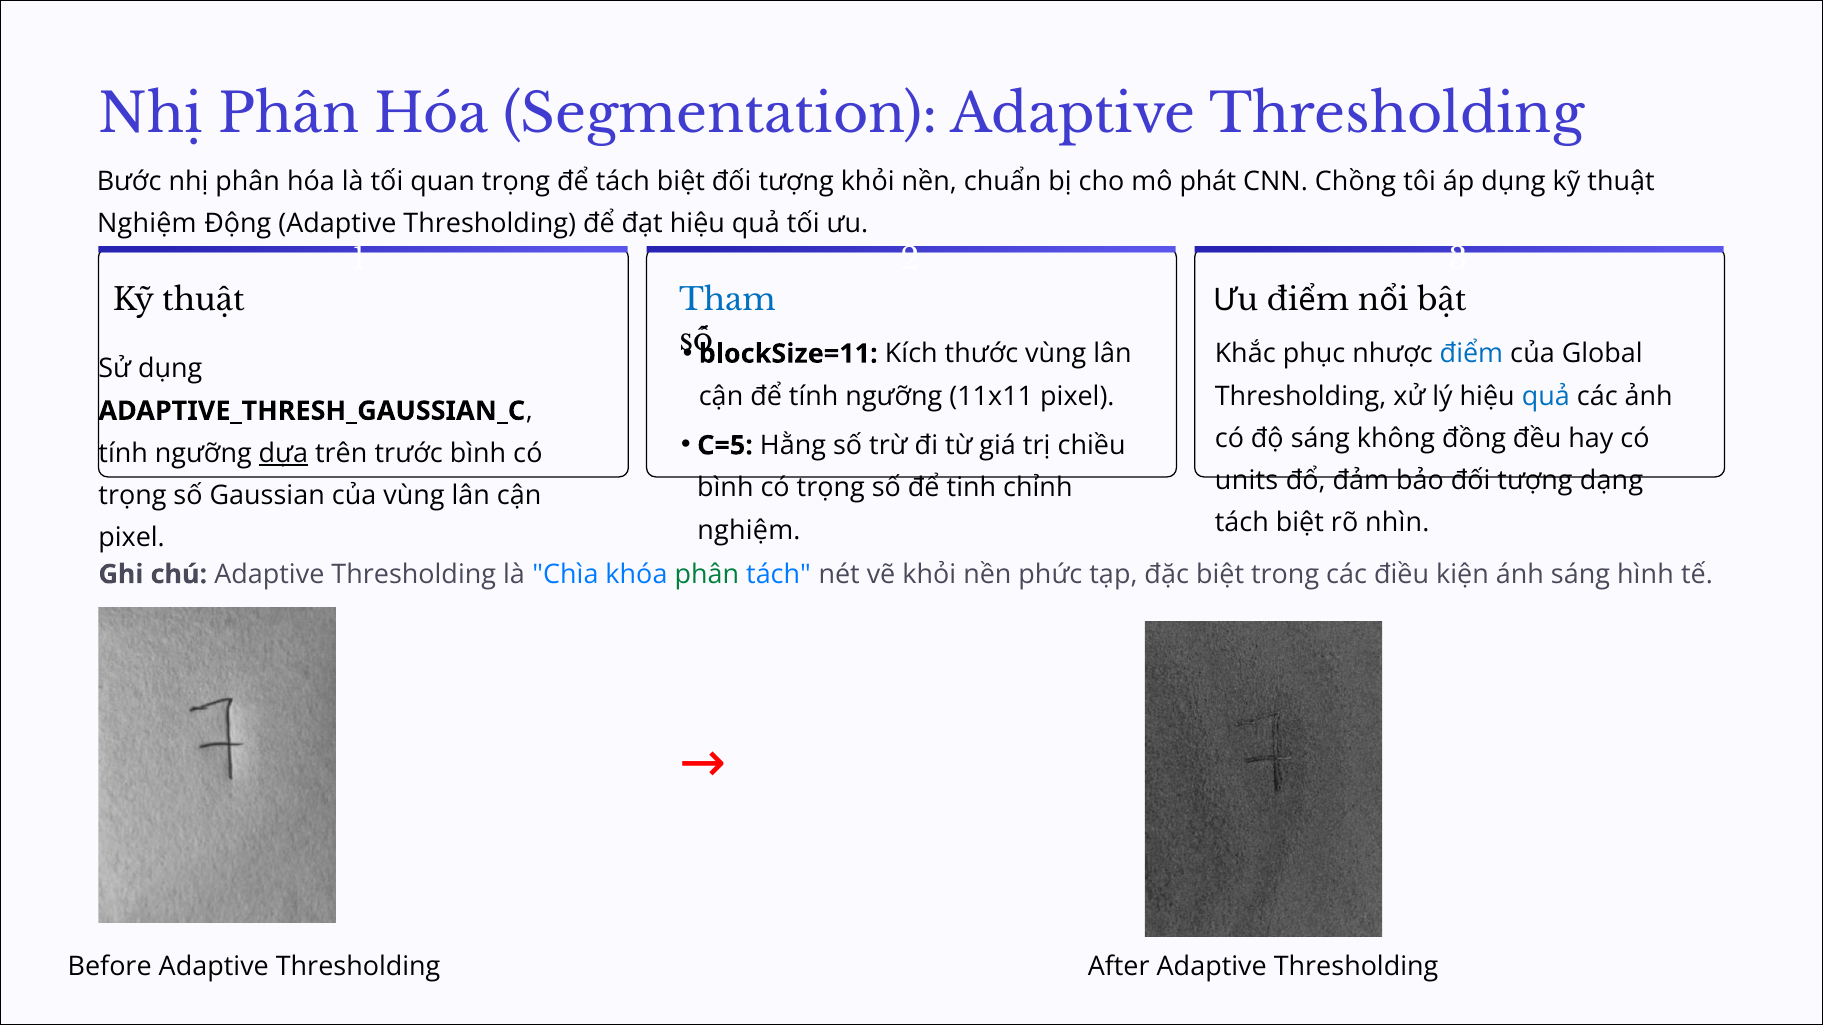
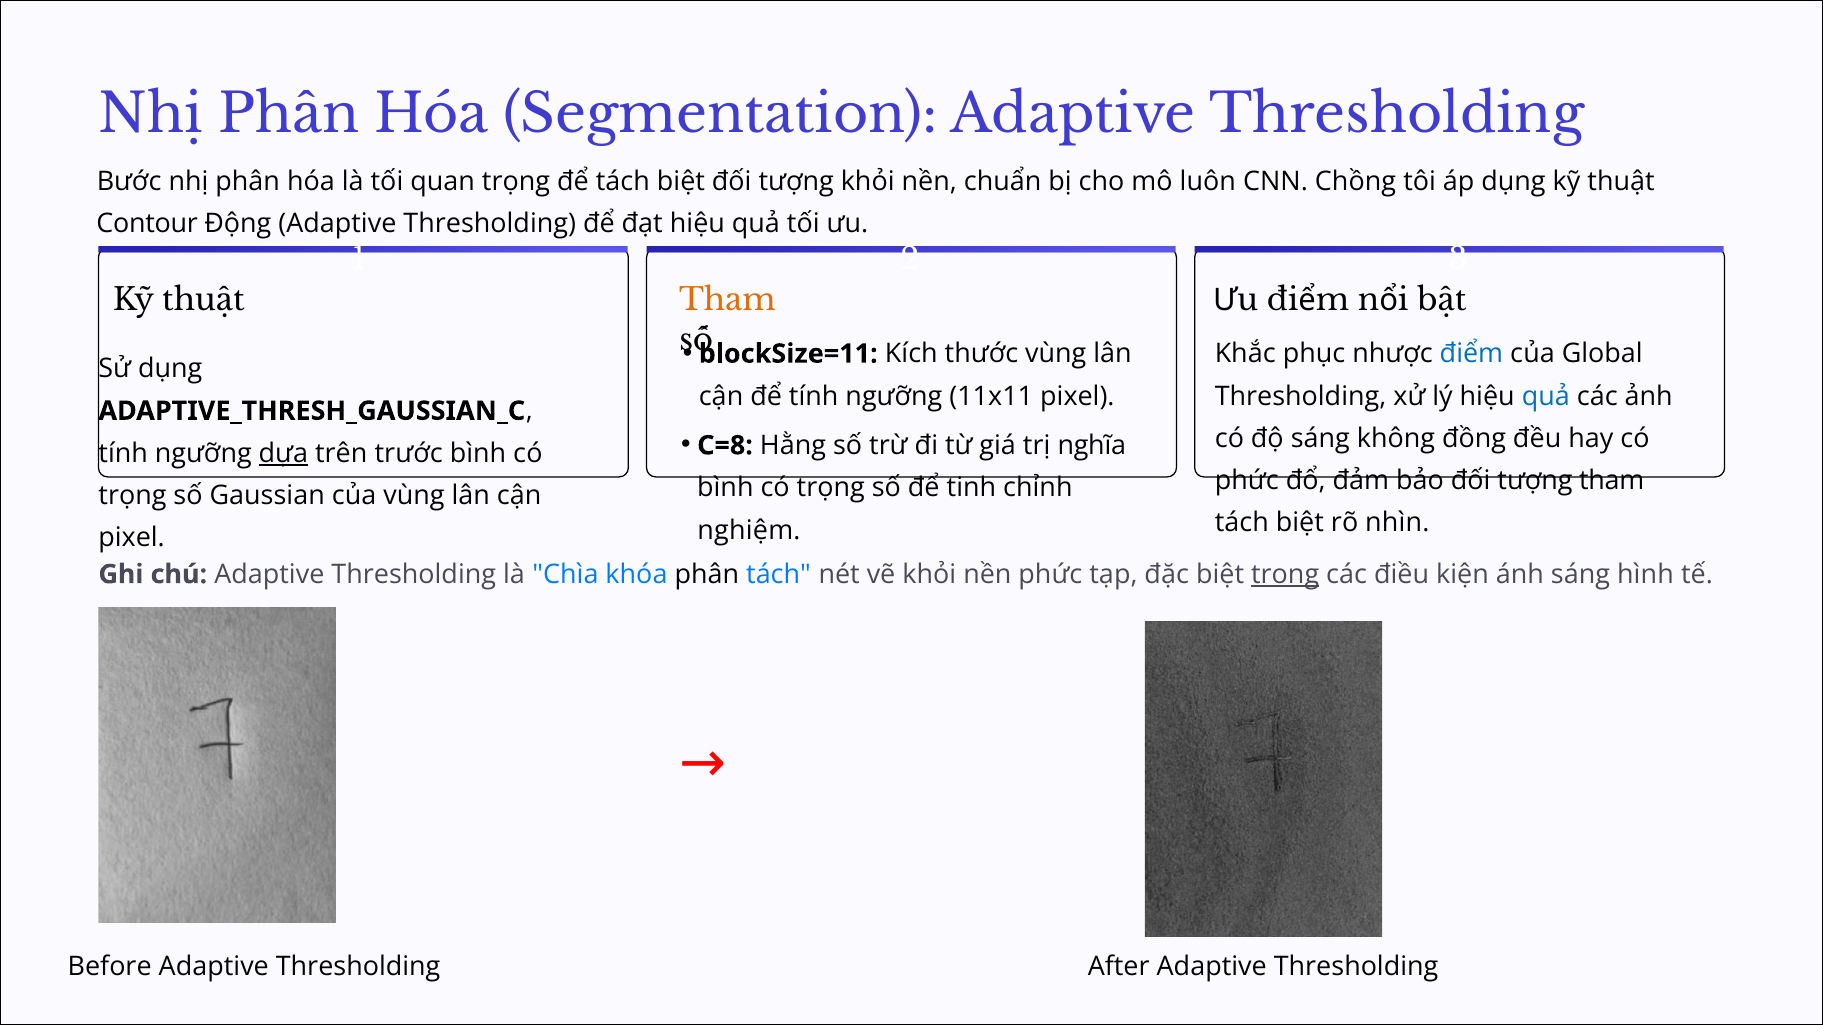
phát: phát -> luôn (1208, 181)
Nghiệm: Nghiệm -> Contour (147, 224)
Tham colour: blue -> orange (727, 301)
C=5: C=5 -> C=8 (725, 446)
chiều: chiều -> nghĩa (1092, 446)
units: units -> phức (1247, 481)
tượng dạng: dạng -> tham (1612, 481)
phân colour: green -> black (707, 575)
trong underline: none -> present (1285, 575)
